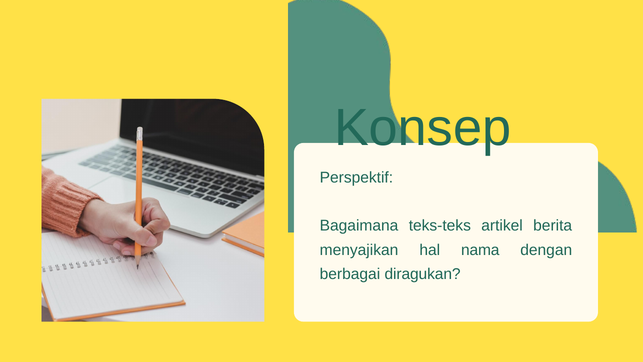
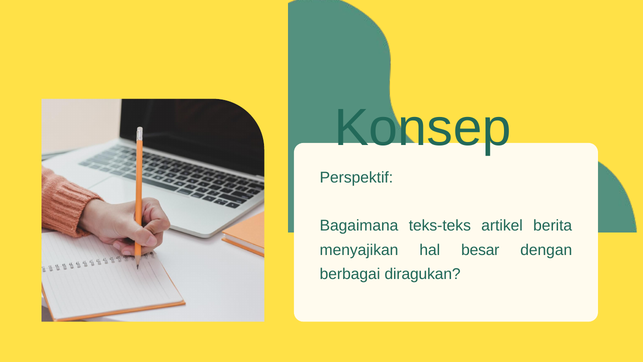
nama: nama -> besar (480, 250)
